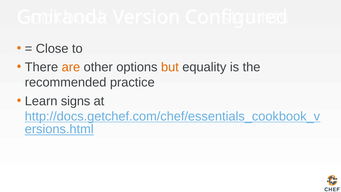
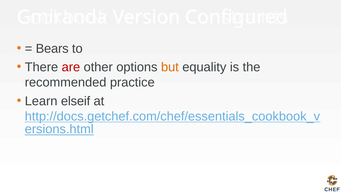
Close: Close -> Bears (52, 49)
are colour: orange -> red (71, 67)
signs: signs -> elseif (76, 101)
